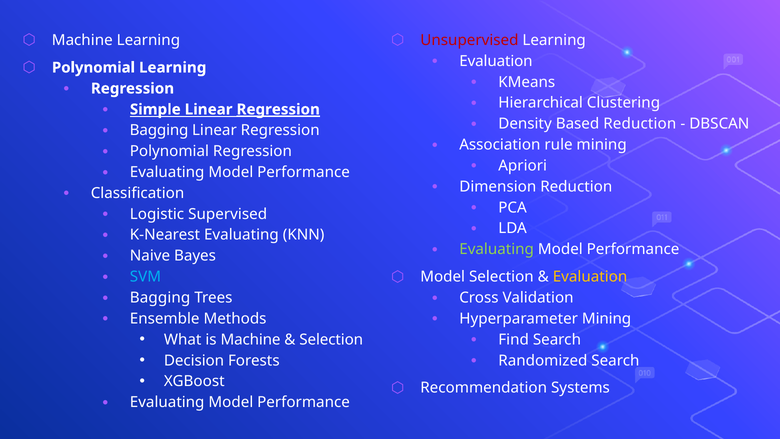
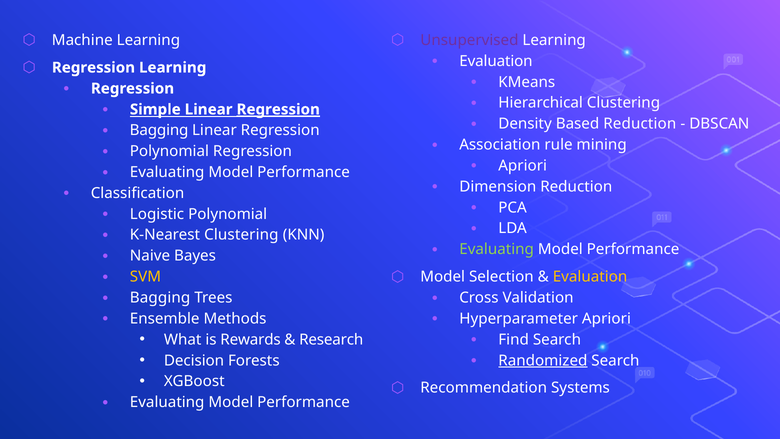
Unsupervised colour: red -> purple (469, 40)
Polynomial: Polynomial -> Regression (93, 68)
Logistic Supervised: Supervised -> Polynomial (228, 214)
K-Nearest Evaluating: Evaluating -> Clustering (241, 235)
SVM colour: light blue -> yellow (145, 277)
Hyperparameter Mining: Mining -> Apriori (606, 319)
is Machine: Machine -> Rewards (251, 339)
Selection: Selection -> Research (331, 339)
Randomized underline: none -> present (543, 360)
